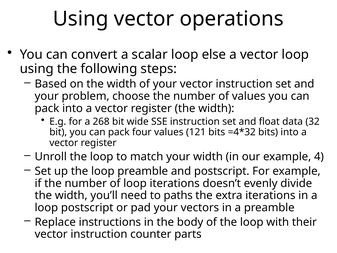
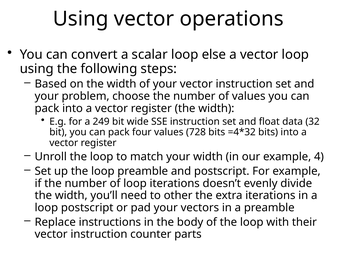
268: 268 -> 249 (101, 121)
121: 121 -> 728 (196, 132)
paths: paths -> other (178, 195)
